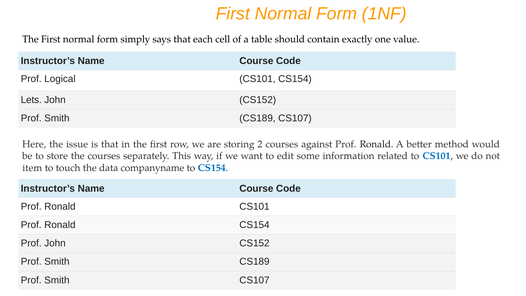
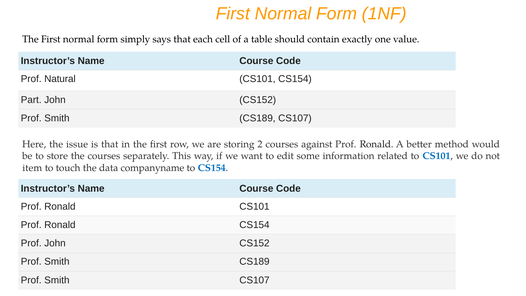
Logical: Logical -> Natural (60, 79)
Lets: Lets -> Part (31, 100)
